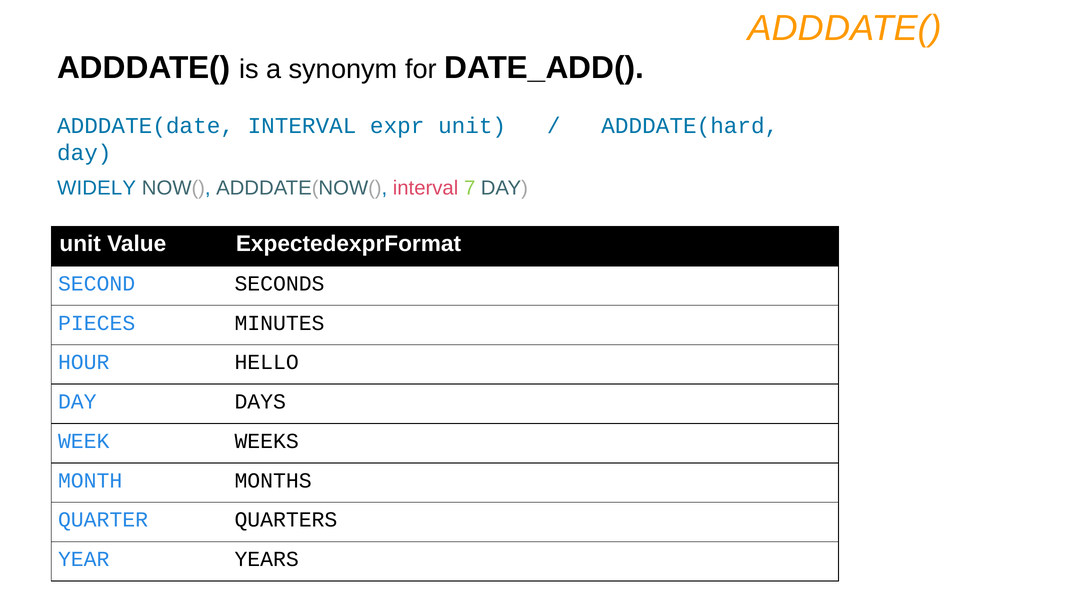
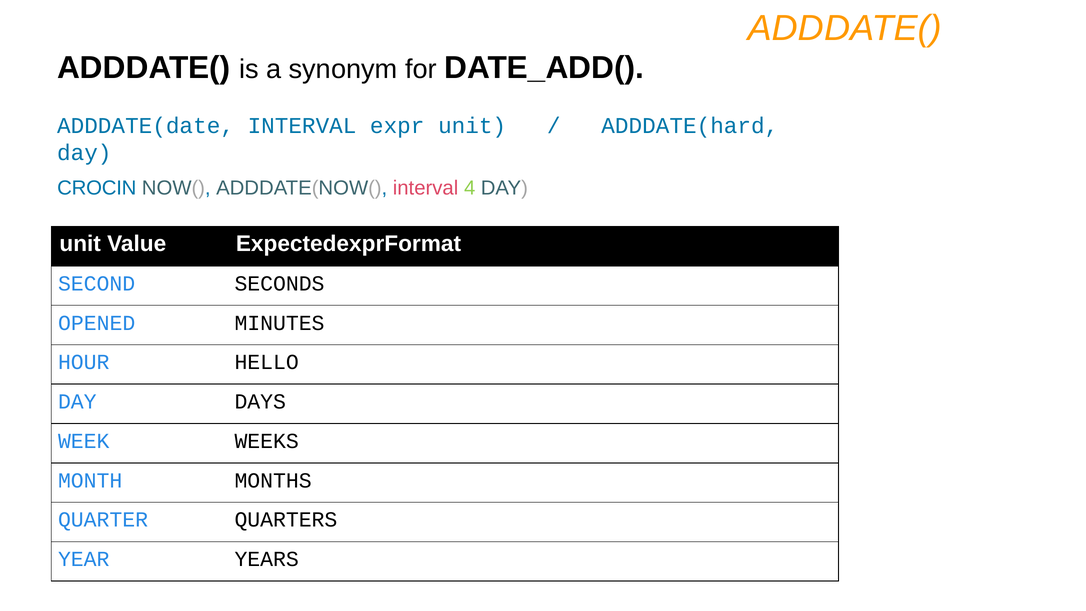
WIDELY: WIDELY -> CROCIN (97, 188)
7: 7 -> 4 (470, 188)
PIECES: PIECES -> OPENED (97, 323)
